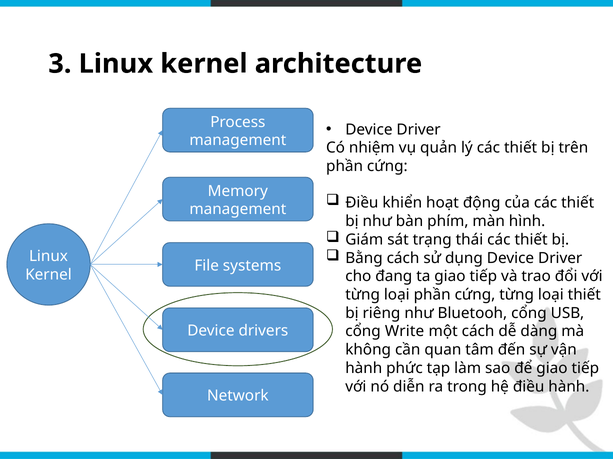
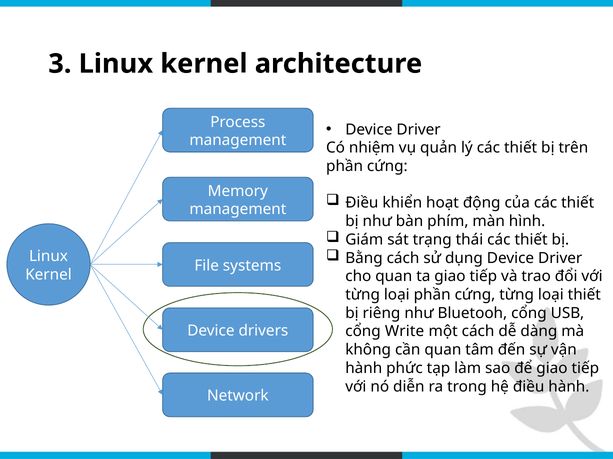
cho đang: đang -> quan (394, 277)
